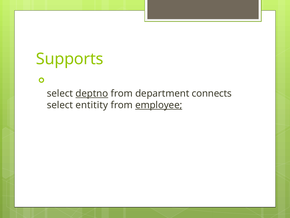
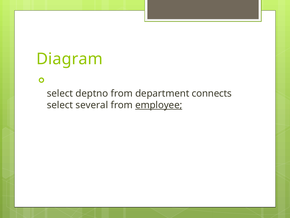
Supports: Supports -> Diagram (70, 59)
deptno underline: present -> none (92, 93)
entitity: entitity -> several (92, 105)
